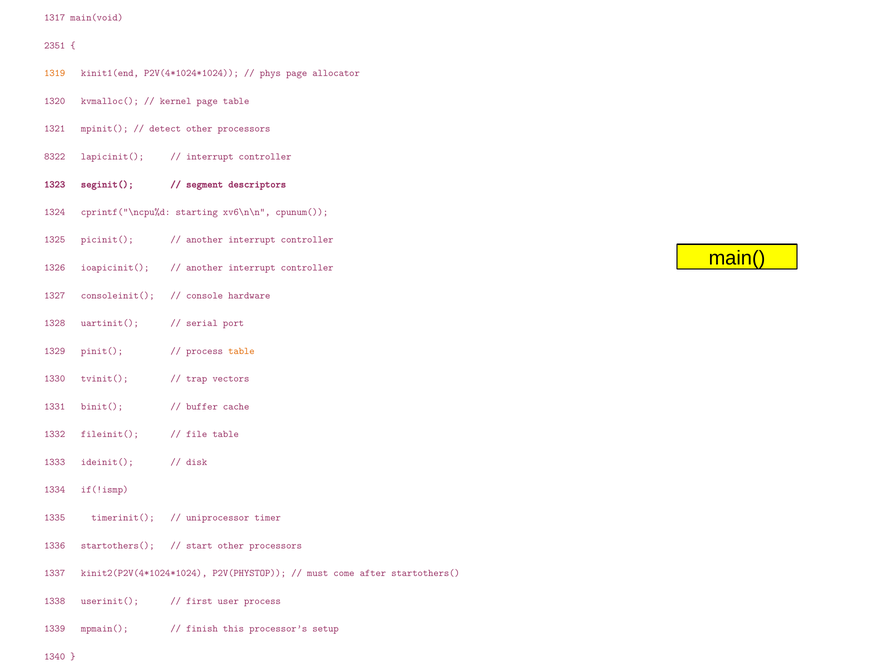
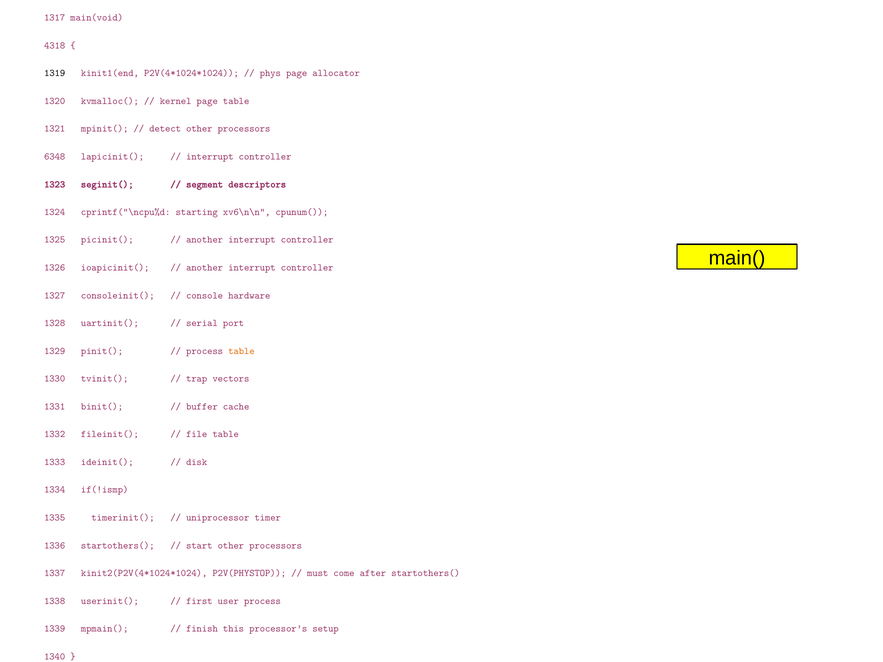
2351: 2351 -> 4318 (55, 45)
1319 colour: orange -> black (55, 73)
8322: 8322 -> 6348 (55, 156)
